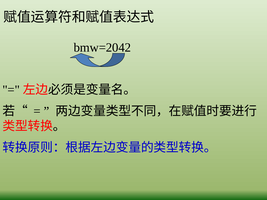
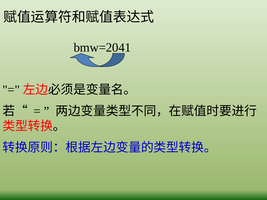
bmw=2042: bmw=2042 -> bmw=2041 (102, 48)
